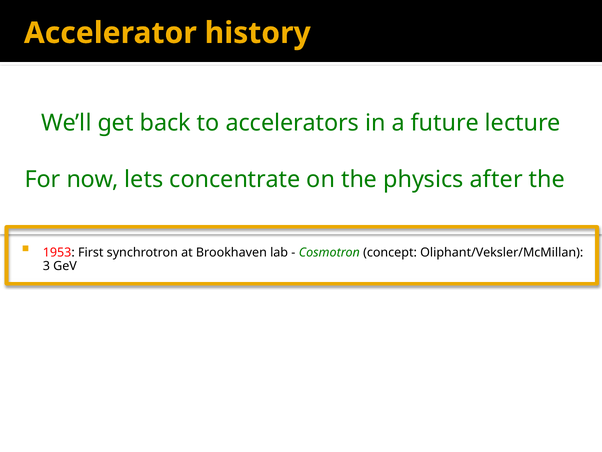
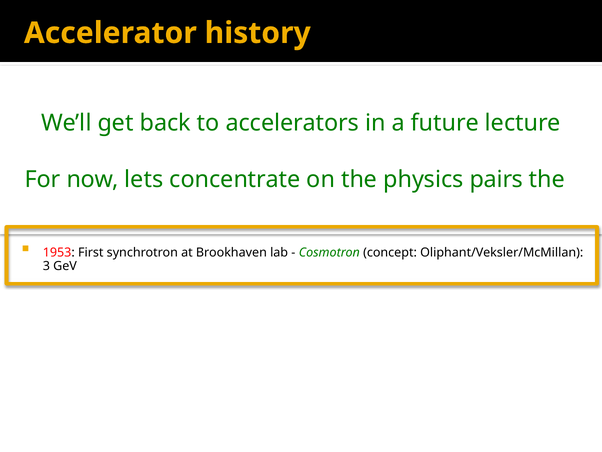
after: after -> pairs (496, 179)
